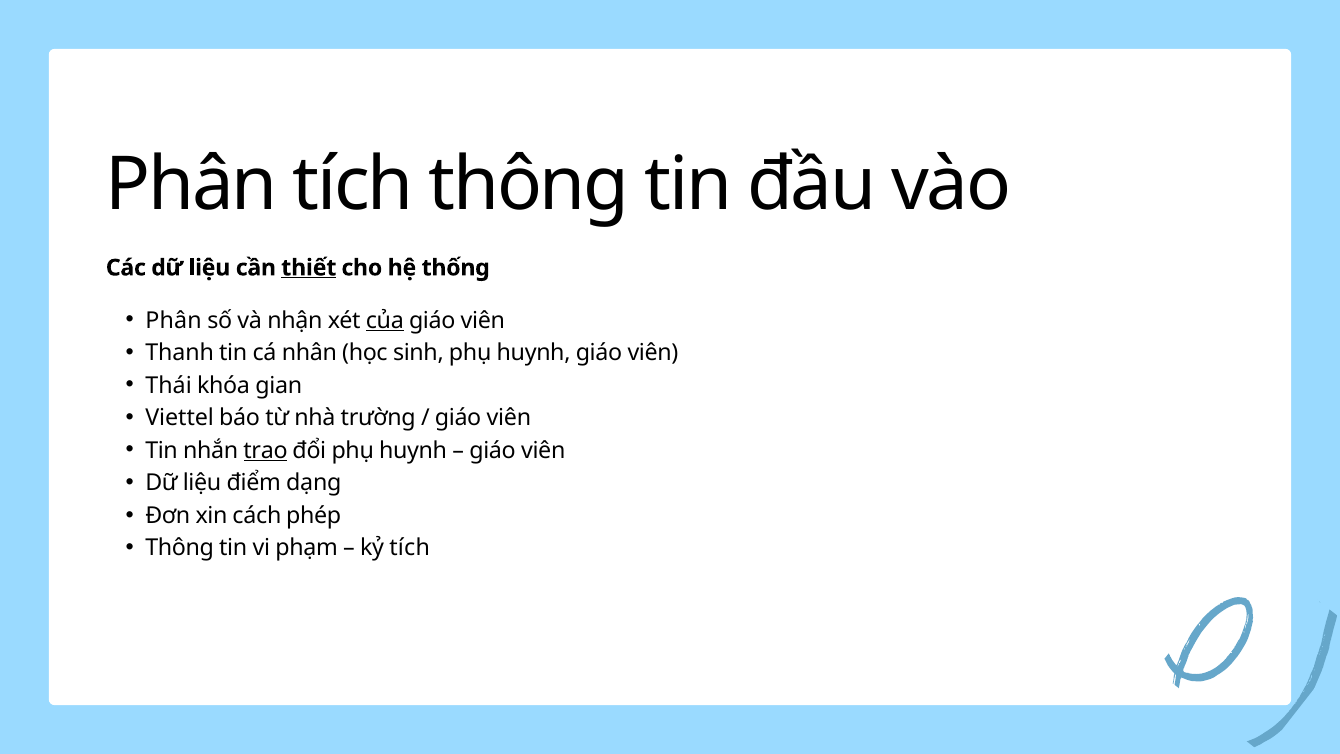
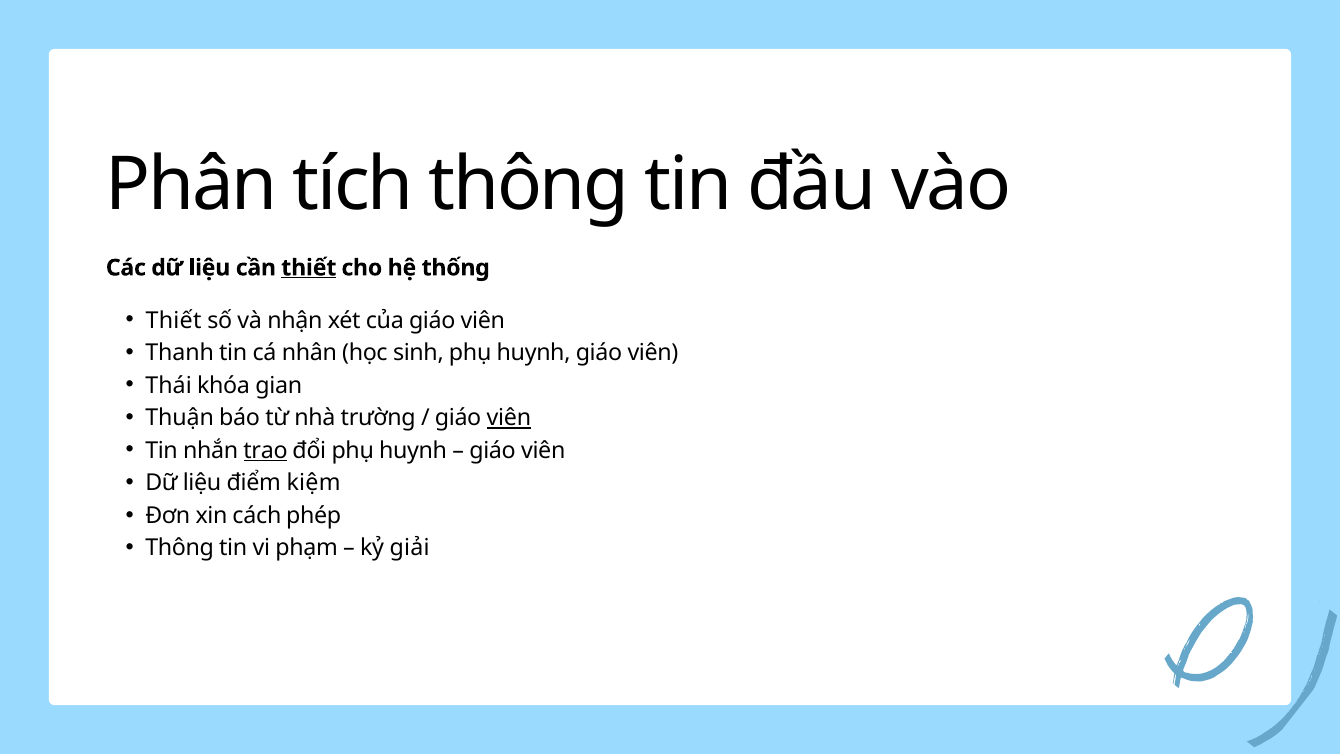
Phân: Phân -> Thiết (174, 320)
của underline: present -> none (385, 320)
Viettel: Viettel -> Thuận (180, 418)
viên underline: none -> present (509, 418)
dạng: dạng -> kiệm (314, 483)
kỷ tích: tích -> giải (410, 548)
